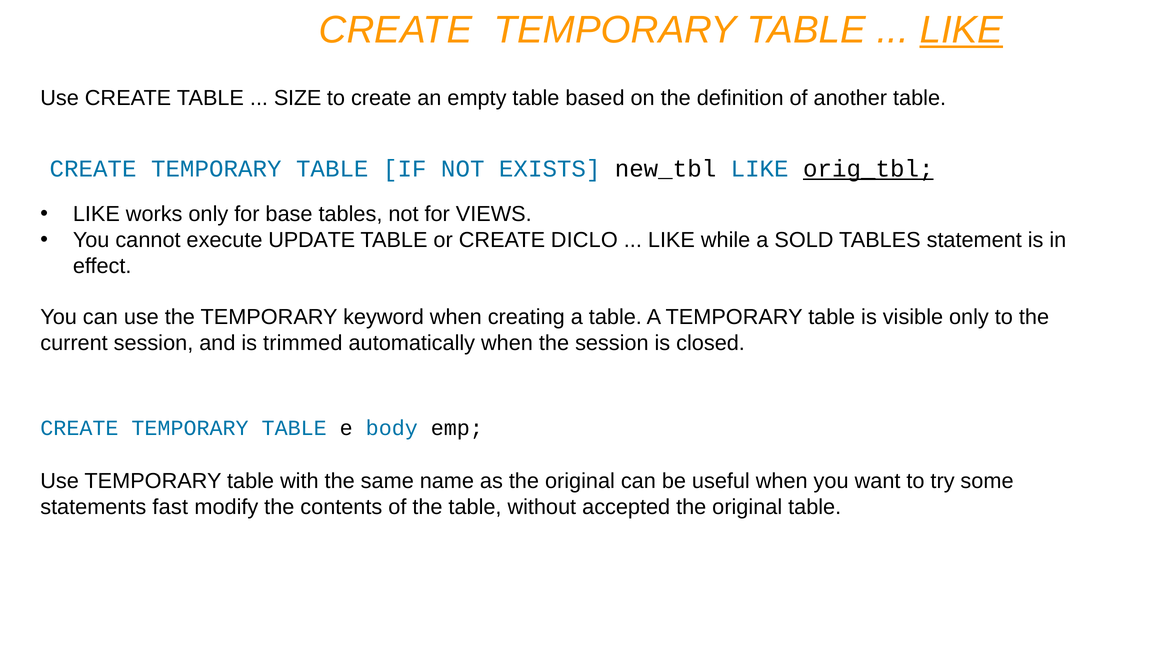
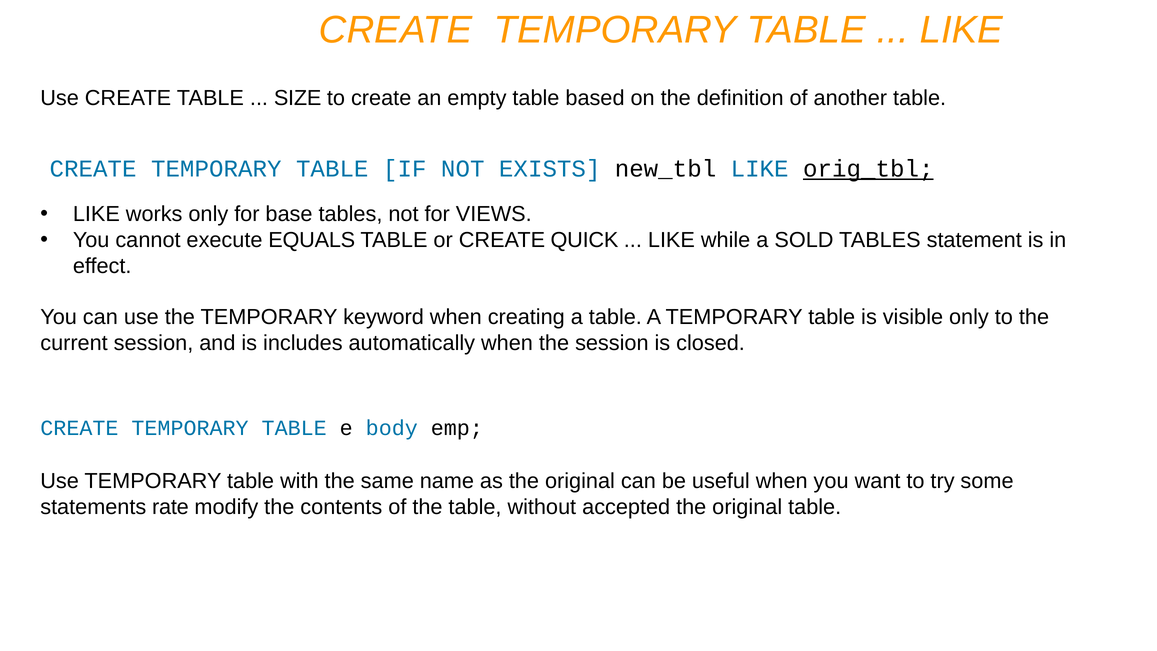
LIKE underline: present -> none (961, 30)
UPDATE: UPDATE -> EQUALS (312, 240)
DICLO: DICLO -> QUICK (584, 240)
trimmed: trimmed -> includes (303, 343)
fast: fast -> rate (170, 507)
